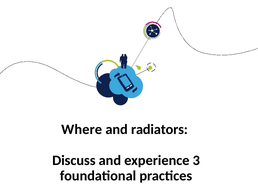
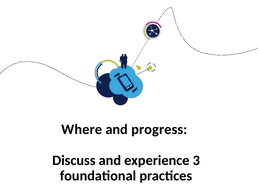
radiators: radiators -> progress (159, 130)
